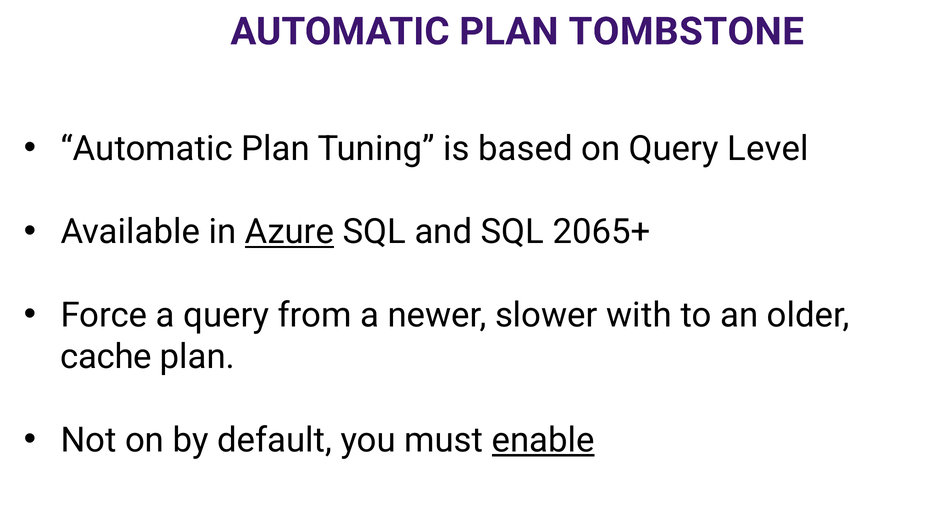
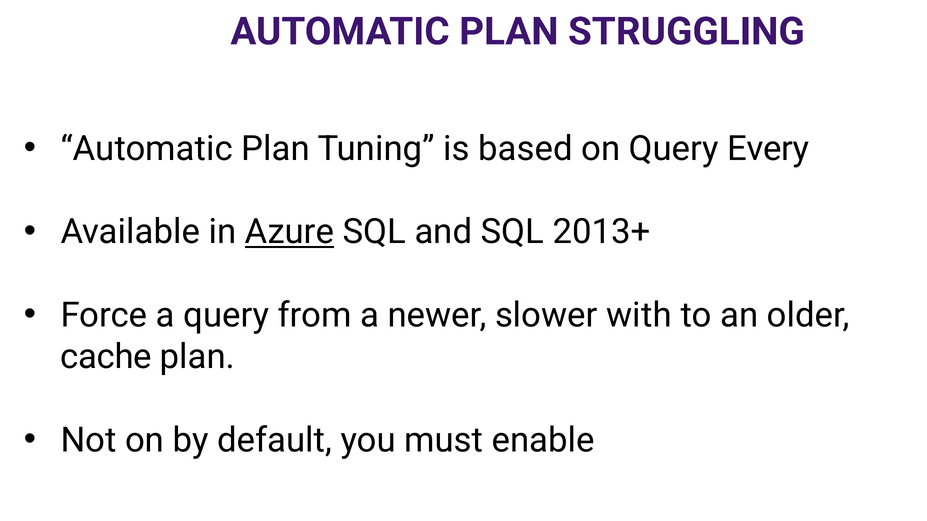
TOMBSTONE: TOMBSTONE -> STRUGGLING (686, 32)
Level: Level -> Every (768, 149)
2065+: 2065+ -> 2013+ (602, 232)
enable underline: present -> none (543, 441)
